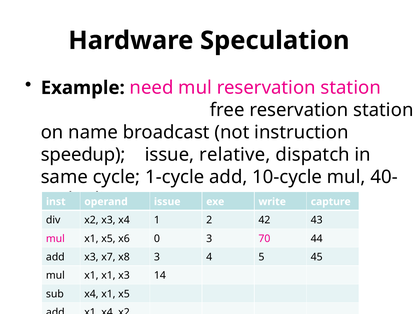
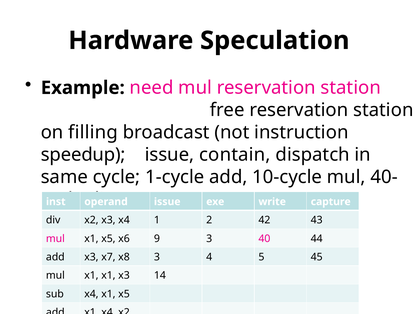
name: name -> filling (93, 132)
relative: relative -> contain (235, 155)
0: 0 -> 9 (157, 238)
70: 70 -> 40 (264, 238)
